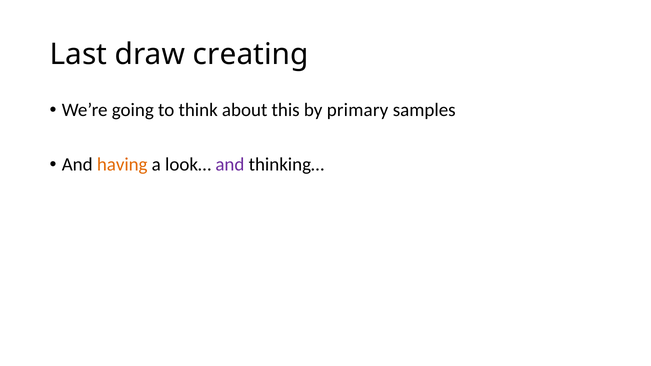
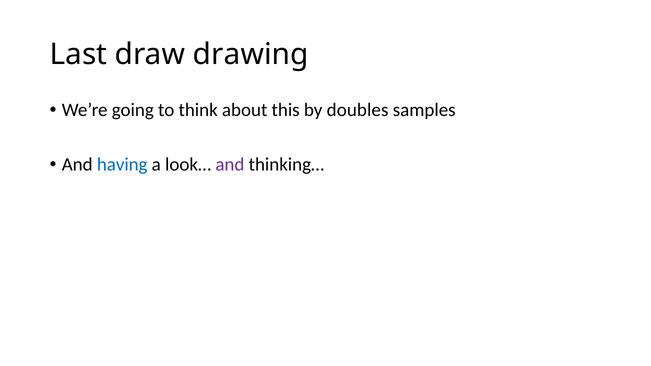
creating: creating -> drawing (251, 55)
primary: primary -> doubles (358, 110)
having colour: orange -> blue (122, 165)
